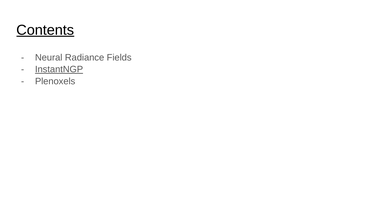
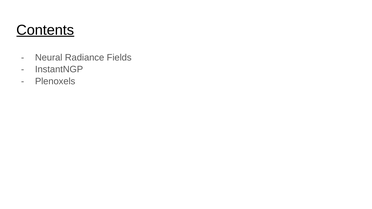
InstantNGP underline: present -> none (59, 69)
